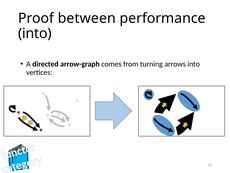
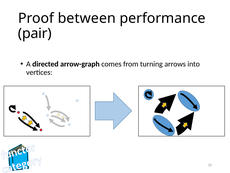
into: into -> pair (35, 33)
